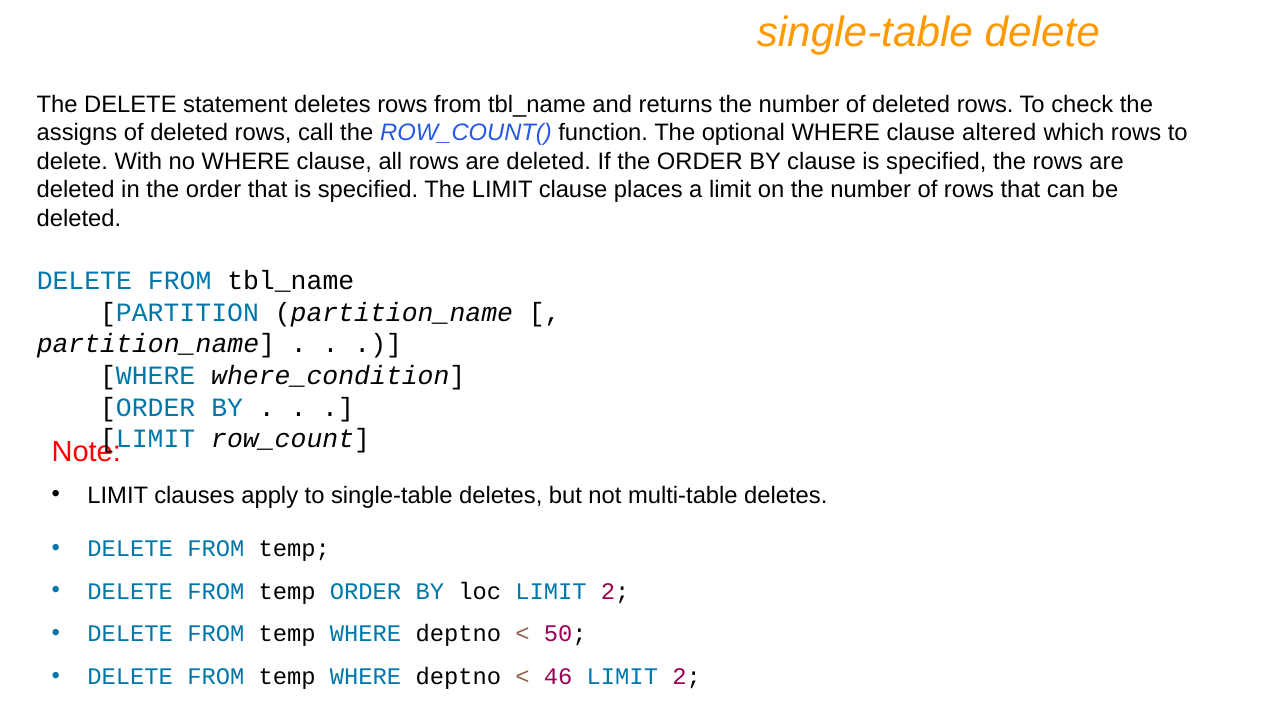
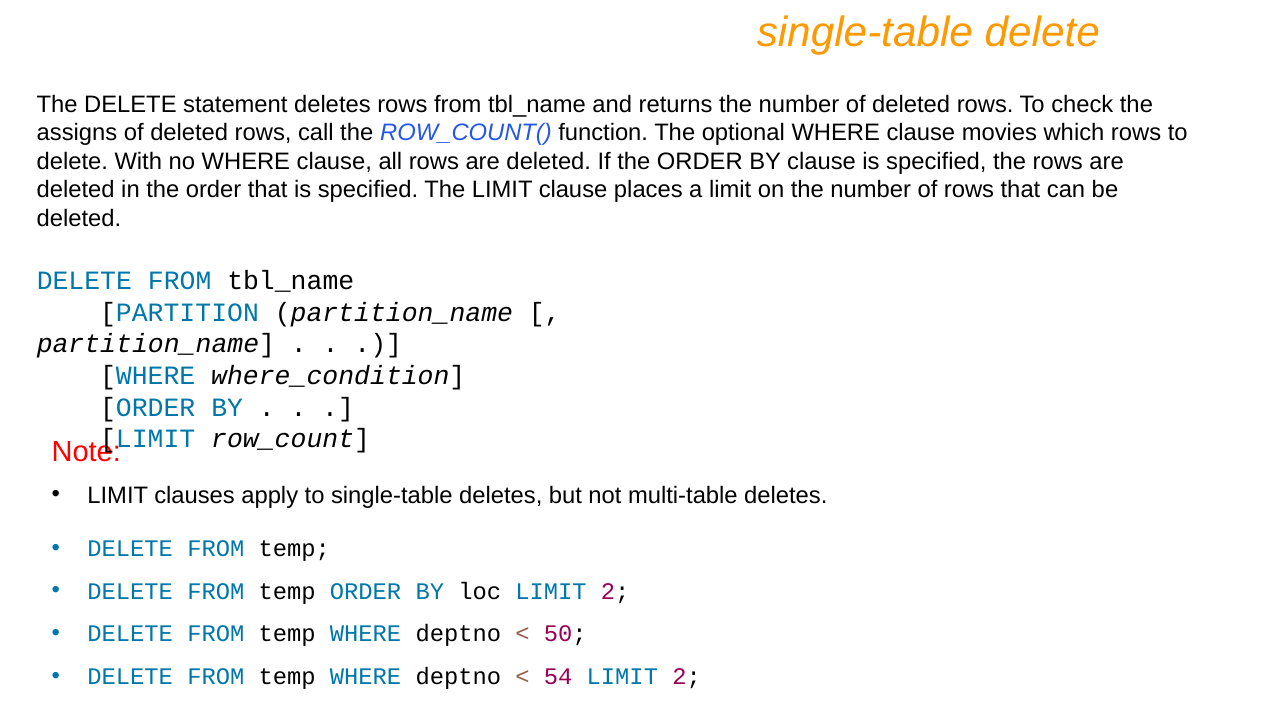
altered: altered -> movies (999, 133)
46: 46 -> 54 (558, 677)
